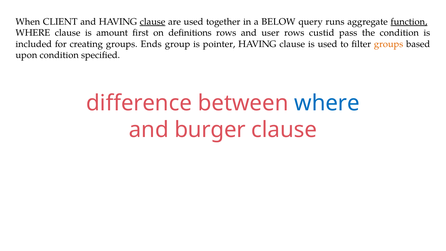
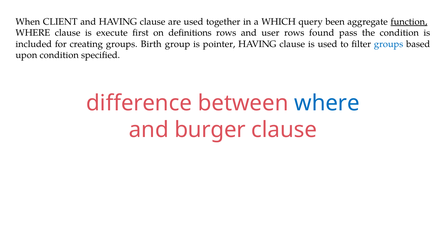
clause underline: present -> none (153, 22)
BELOW: BELOW -> WHICH (279, 22)
runs: runs -> been (335, 22)
amount: amount -> execute (112, 33)
custid: custid -> found (322, 33)
Ends: Ends -> Birth (151, 44)
groups colour: orange -> blue (389, 44)
